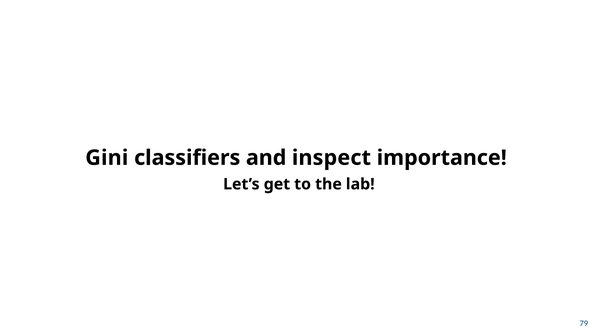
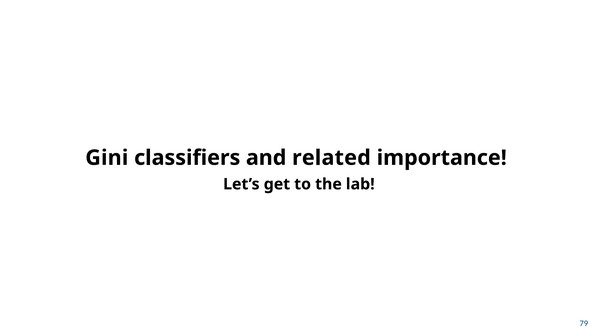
inspect: inspect -> related (331, 158)
